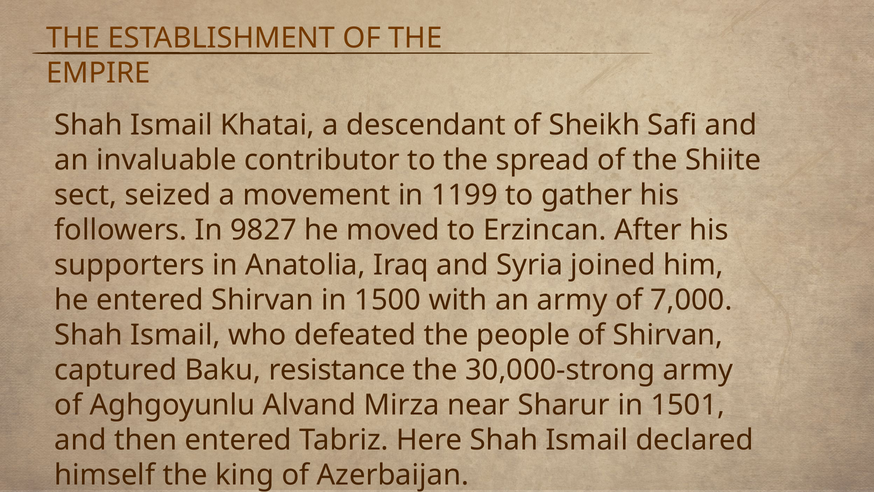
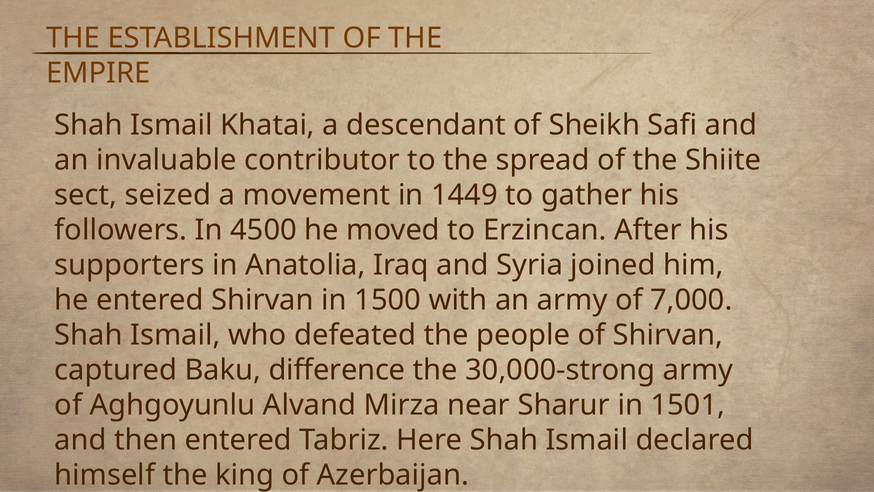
1199: 1199 -> 1449 (464, 195)
9827: 9827 -> 4500 (264, 230)
resistance: resistance -> difference (337, 370)
